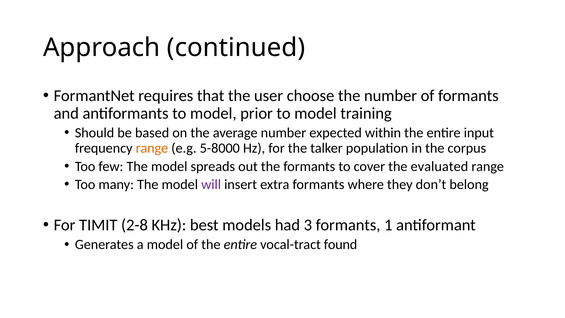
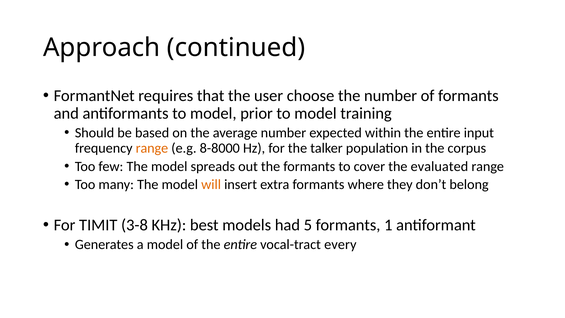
5-8000: 5-8000 -> 8-8000 (220, 148)
will colour: purple -> orange (211, 184)
2-8: 2-8 -> 3-8 (135, 225)
3: 3 -> 5 (308, 225)
found: found -> every (340, 244)
